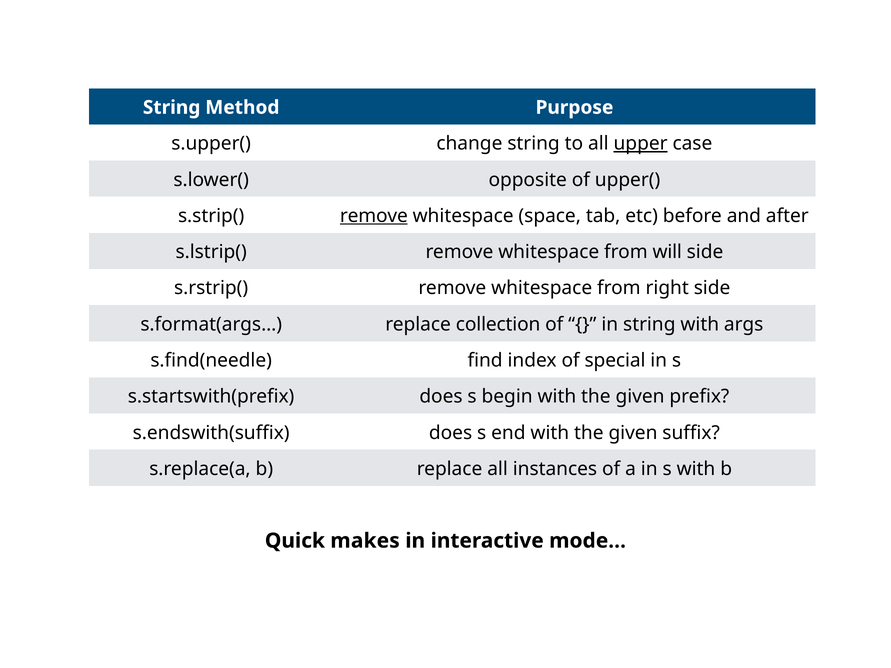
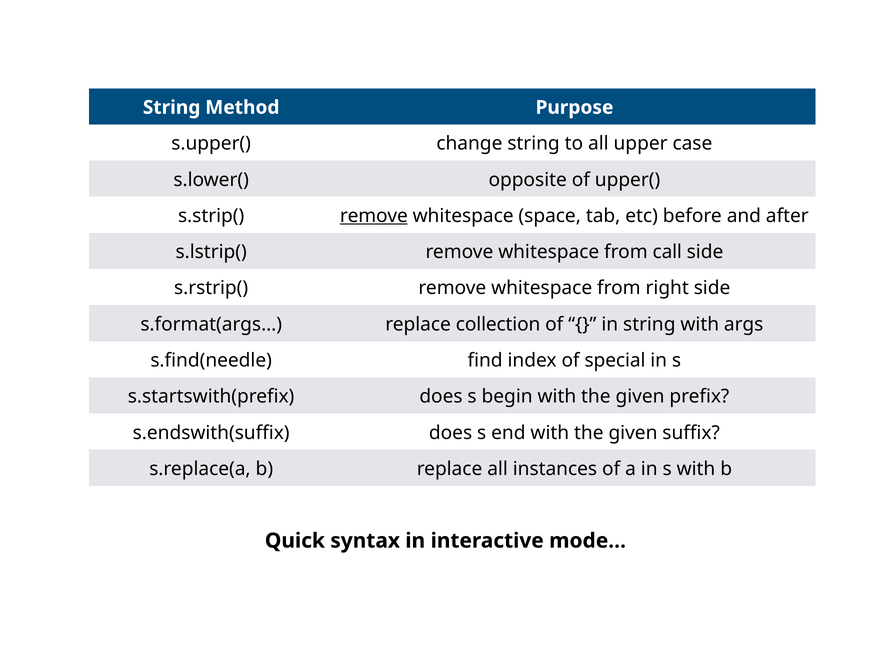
upper underline: present -> none (641, 144)
will: will -> call (667, 252)
makes: makes -> syntax (365, 541)
